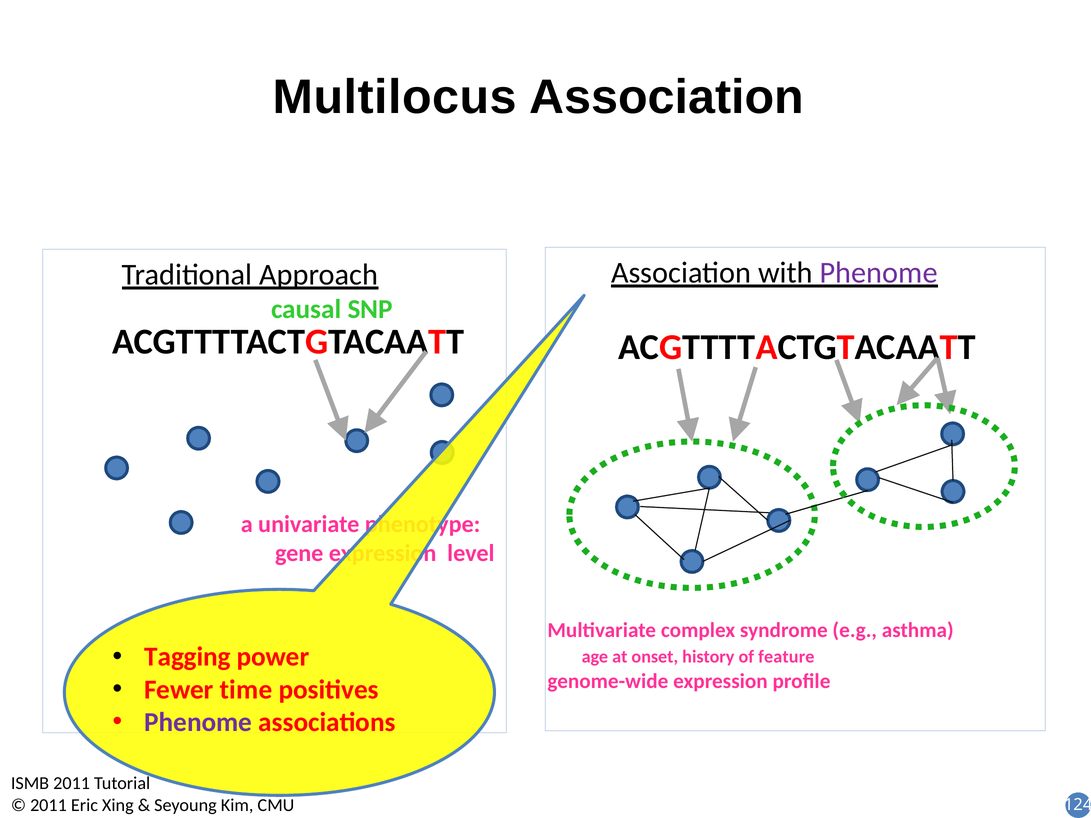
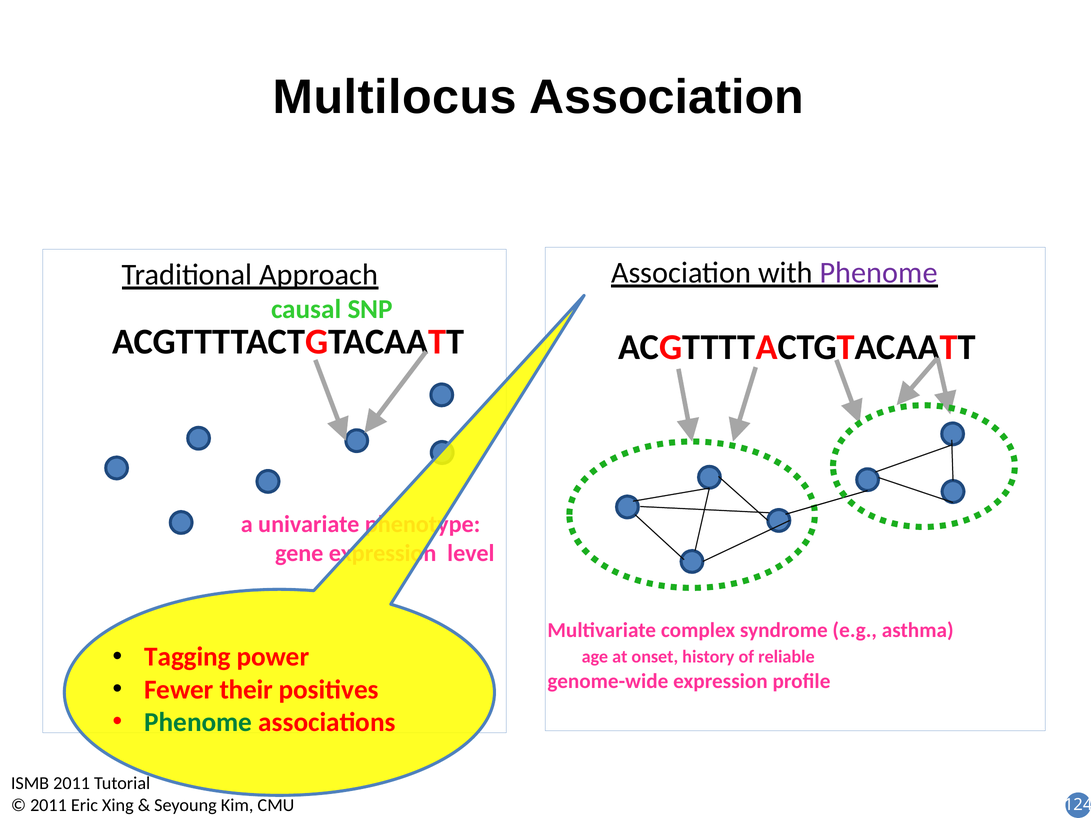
feature: feature -> reliable (786, 657)
time: time -> their (246, 690)
Phenome colour: purple -> green (198, 723)
